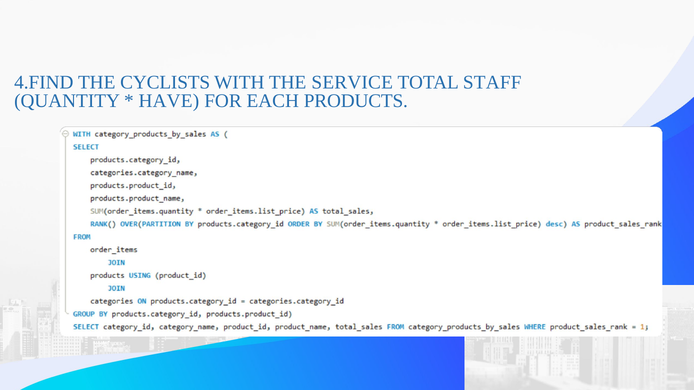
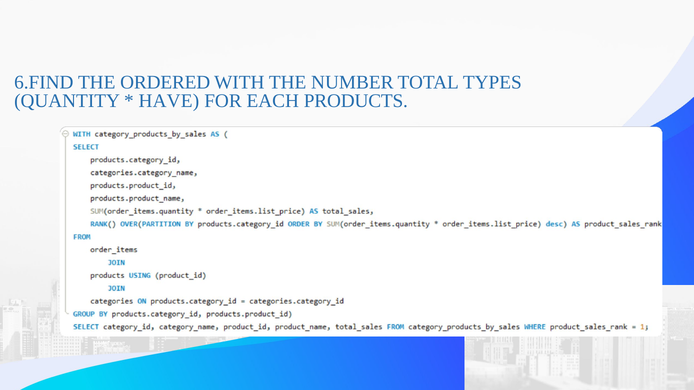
4.FIND: 4.FIND -> 6.FIND (44, 83)
CYCLISTS: CYCLISTS -> ORDERED (165, 83)
SERVICE: SERVICE -> NUMBER (352, 83)
STAFF: STAFF -> TYPES (492, 83)
